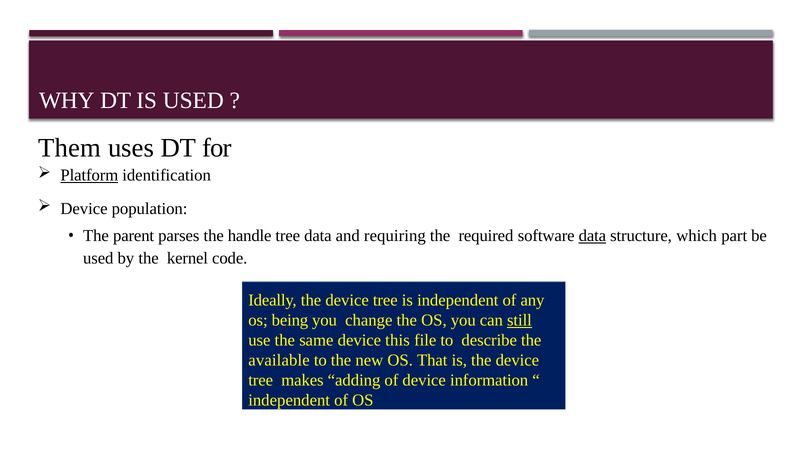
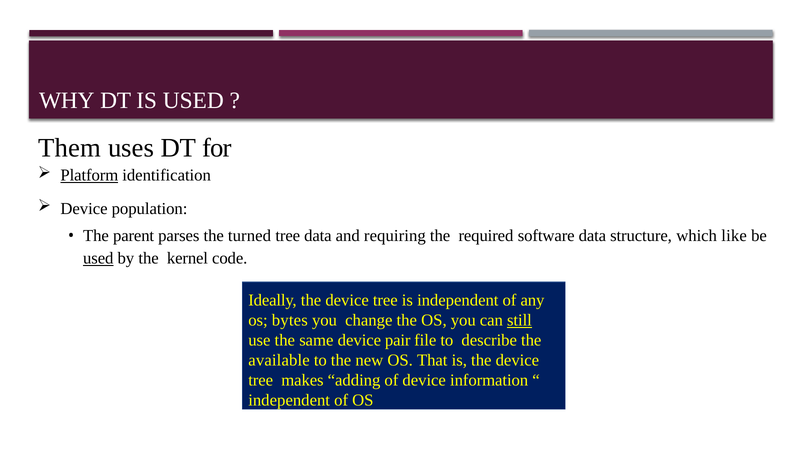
handle: handle -> turned (250, 236)
data underline: present -> none (592, 236)
part: part -> like (734, 236)
used underline: none -> present (98, 258)
being: being -> bytes (290, 320)
this: this -> pair (398, 340)
